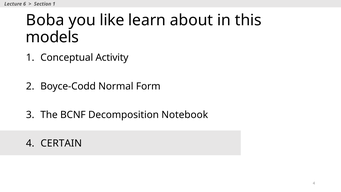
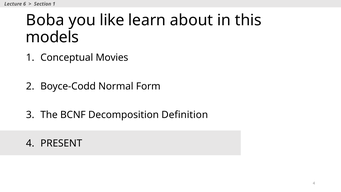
Activity: Activity -> Movies (112, 58)
Notebook: Notebook -> Definition (185, 115)
CERTAIN: CERTAIN -> PRESENT (61, 143)
